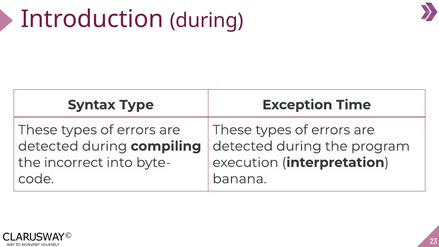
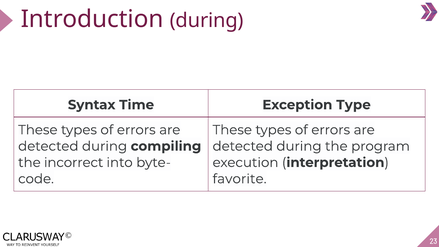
Type: Type -> Time (137, 105)
Time: Time -> Type (354, 105)
banana: banana -> favorite (240, 179)
